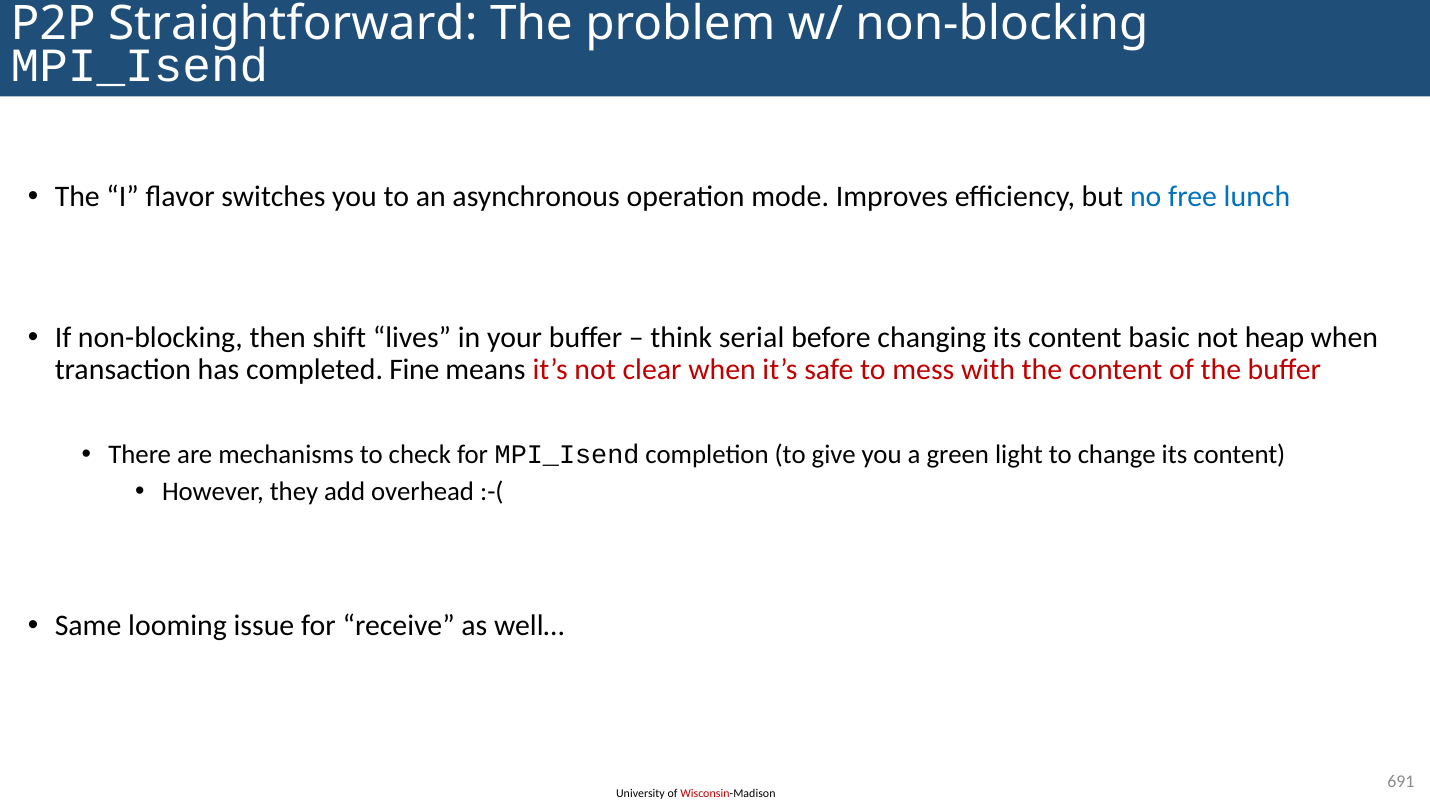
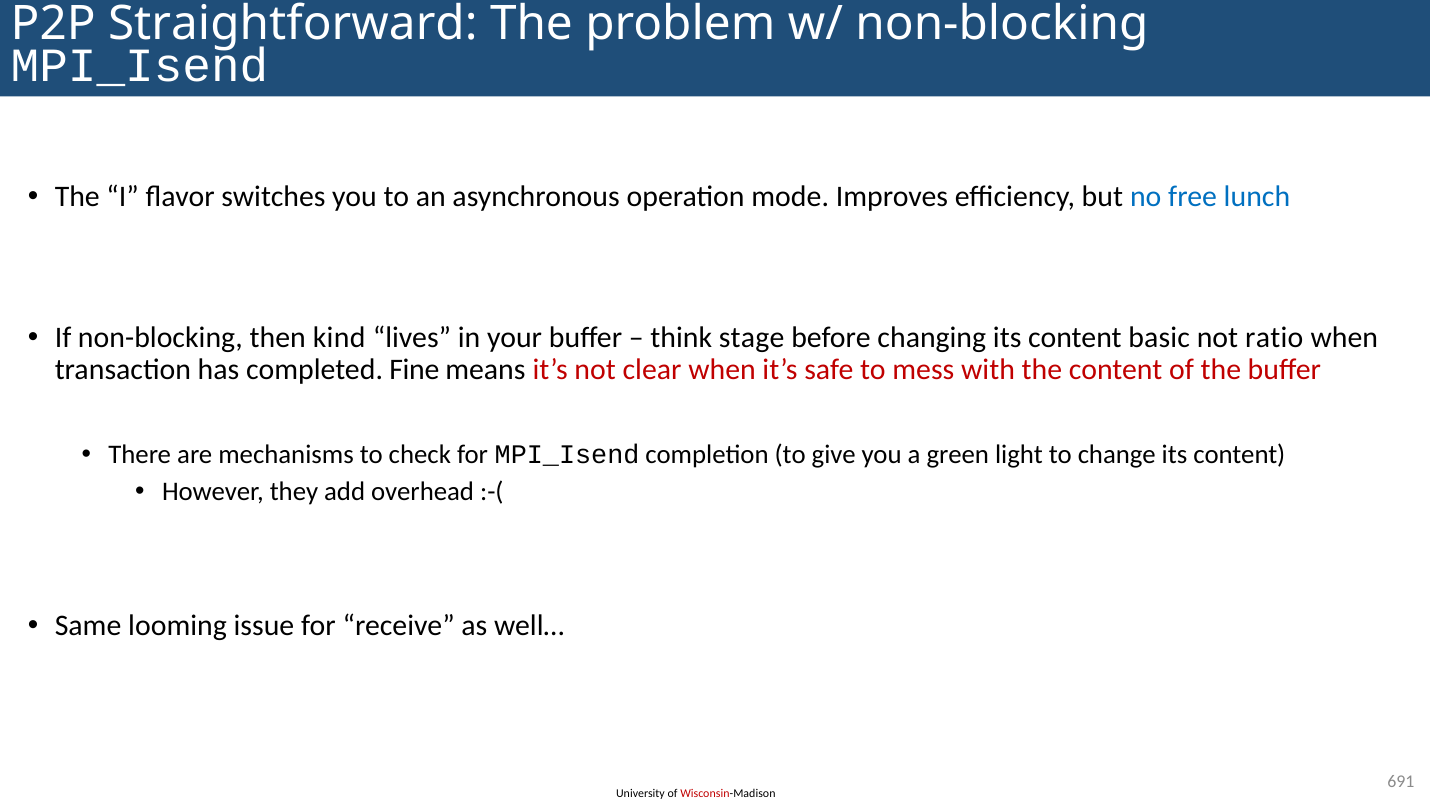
shift: shift -> kind (339, 338)
serial: serial -> stage (752, 338)
heap: heap -> ratio (1274, 338)
